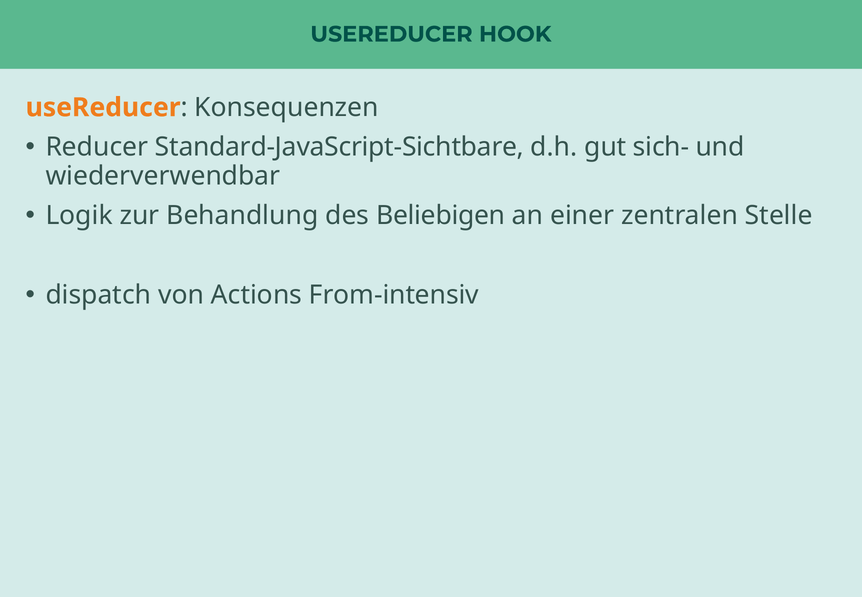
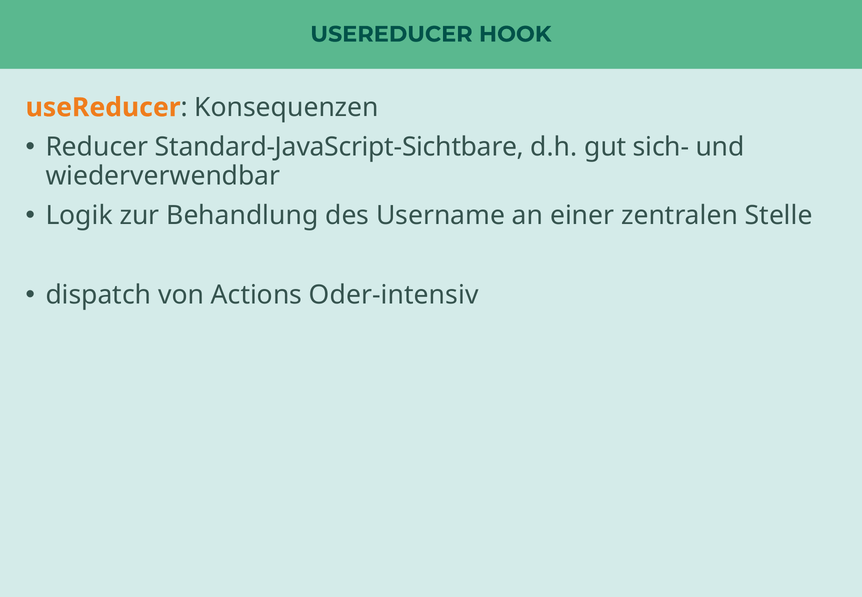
Beliebigen: Beliebigen -> Username (441, 215)
From-intensiv: From-intensiv -> Oder-intensiv (394, 295)
